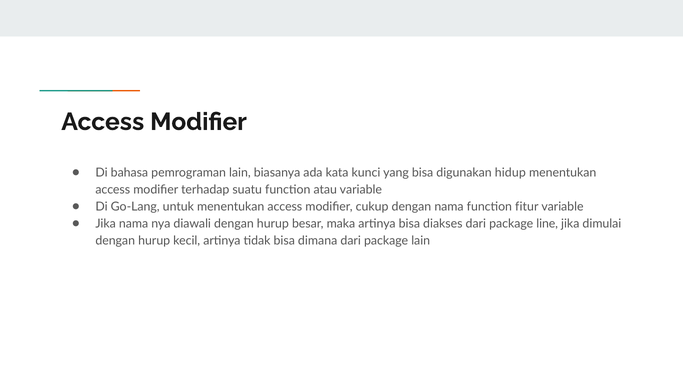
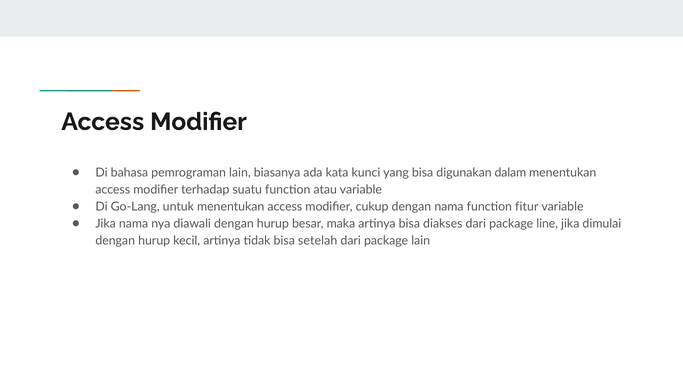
hidup: hidup -> dalam (510, 173)
dimana: dimana -> setelah (318, 241)
